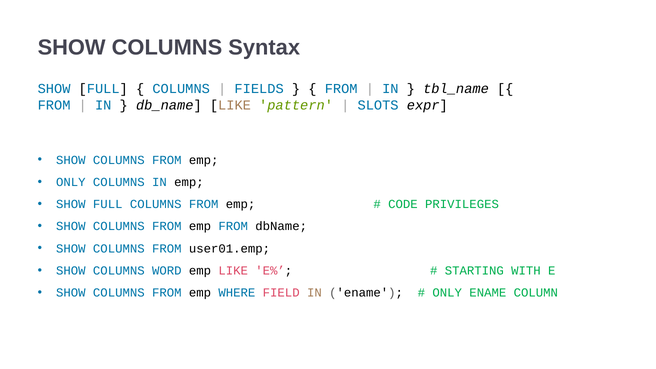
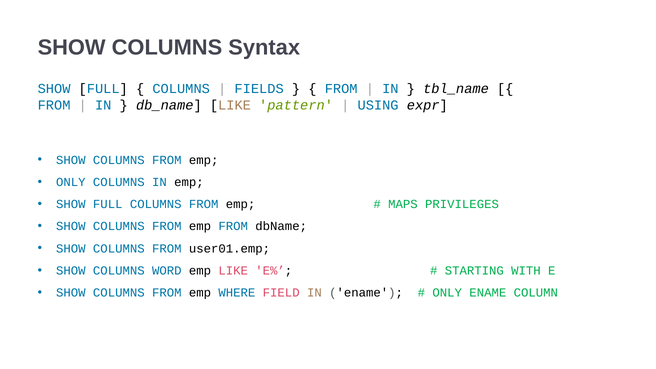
SLOTS: SLOTS -> USING (378, 105)
CODE: CODE -> MAPS (403, 204)
